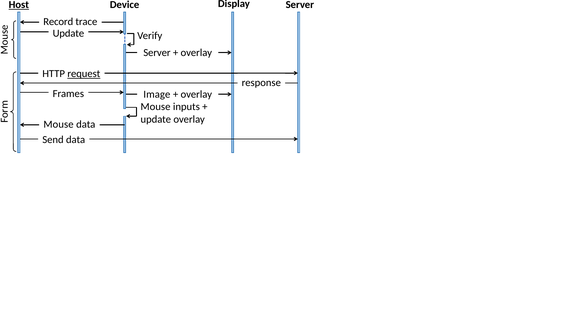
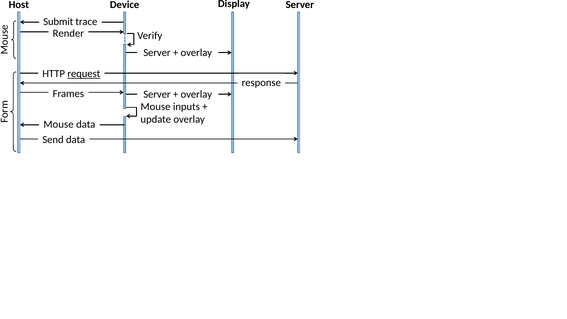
Host underline: present -> none (19, 5)
Record: Record -> Submit (58, 22)
Update: Update -> Render (68, 33)
Image: Image -> Server (157, 94)
